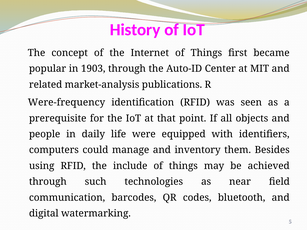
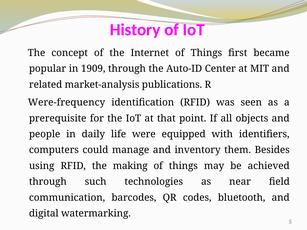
1903: 1903 -> 1909 (93, 69)
include: include -> making (130, 166)
